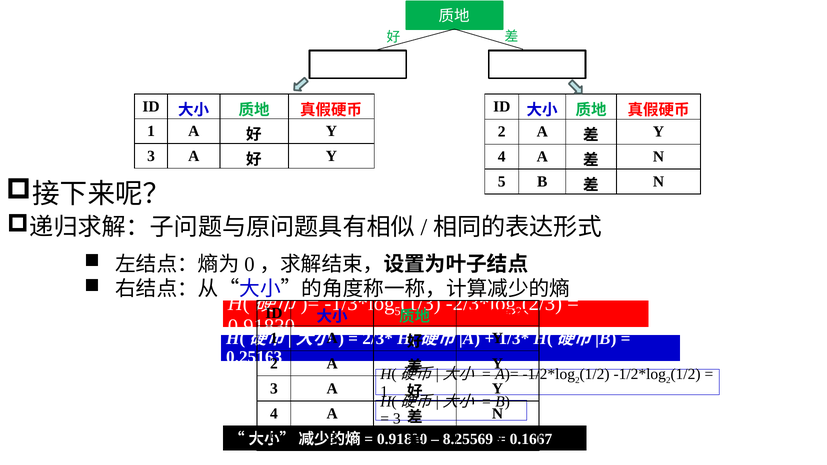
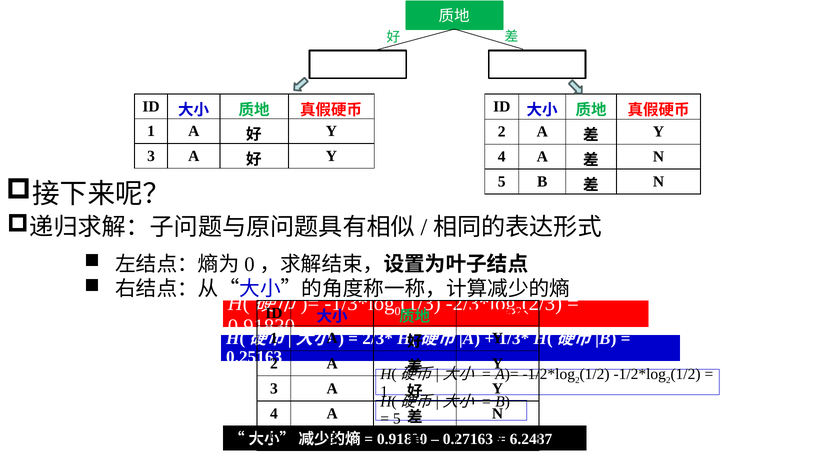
5: 5 -> 0 (397, 312)
3: 3 -> 5 (397, 419)
8.25569: 8.25569 -> 0.27163 (468, 439)
0.1667: 0.1667 -> 6.2487 (531, 439)
